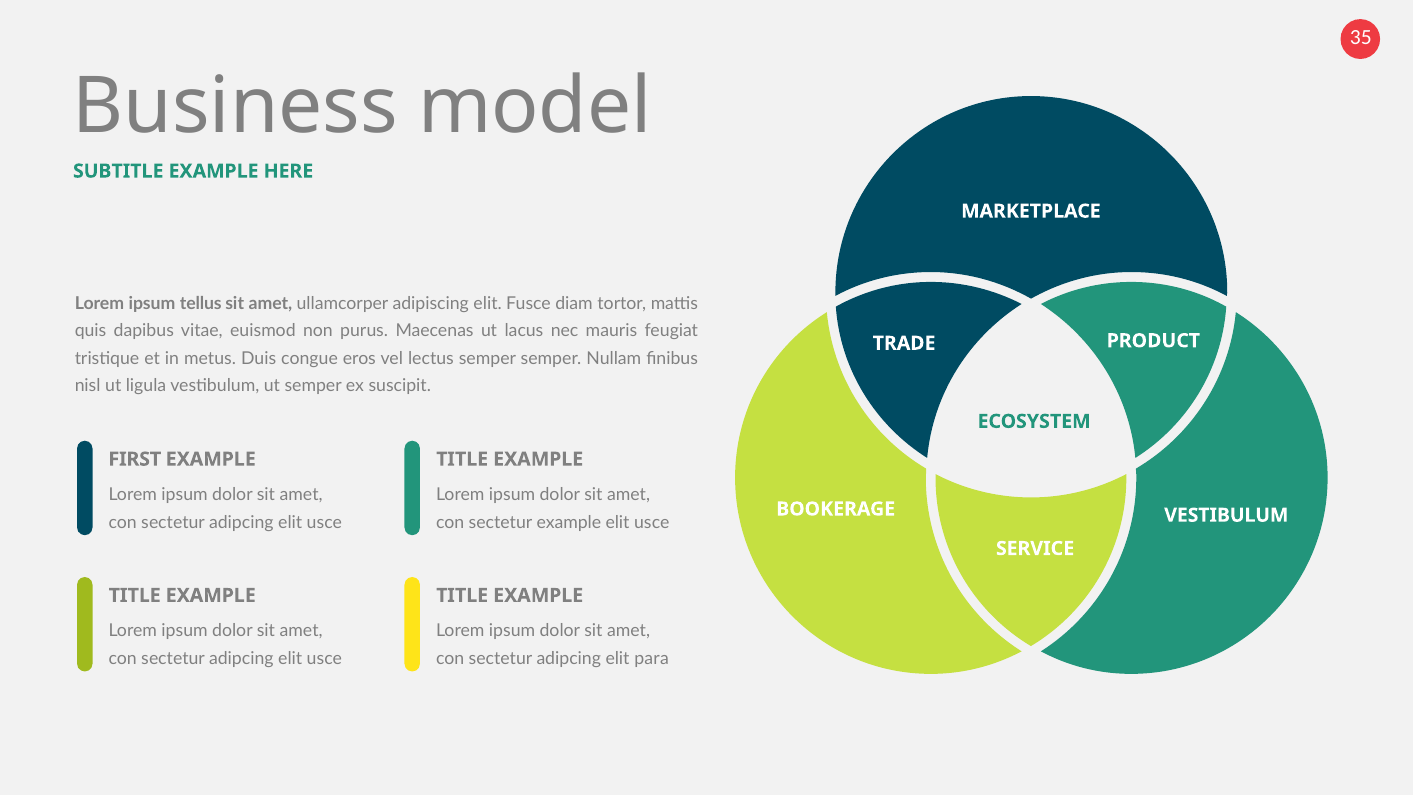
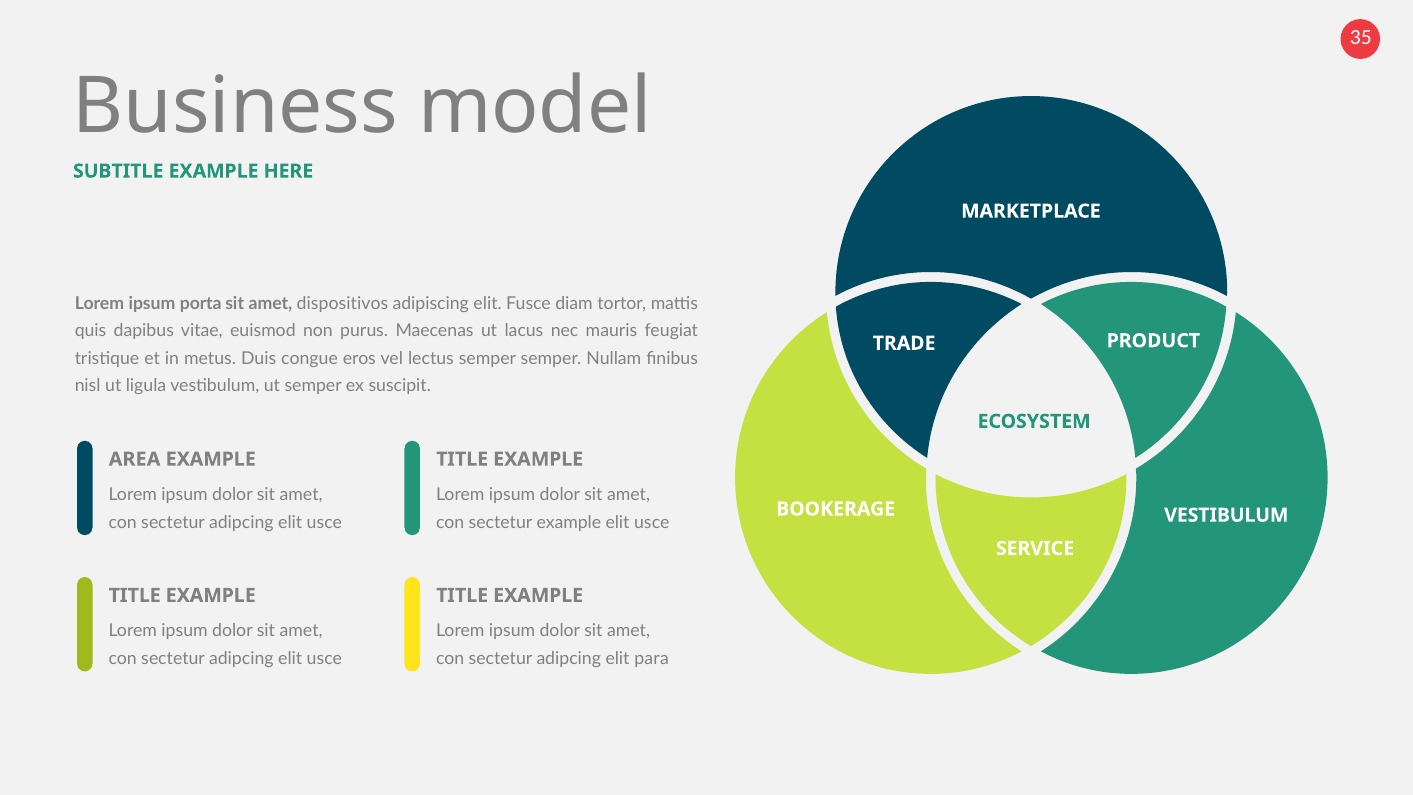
tellus: tellus -> porta (201, 304)
ullamcorper: ullamcorper -> dispositivos (343, 304)
FIRST: FIRST -> AREA (135, 459)
